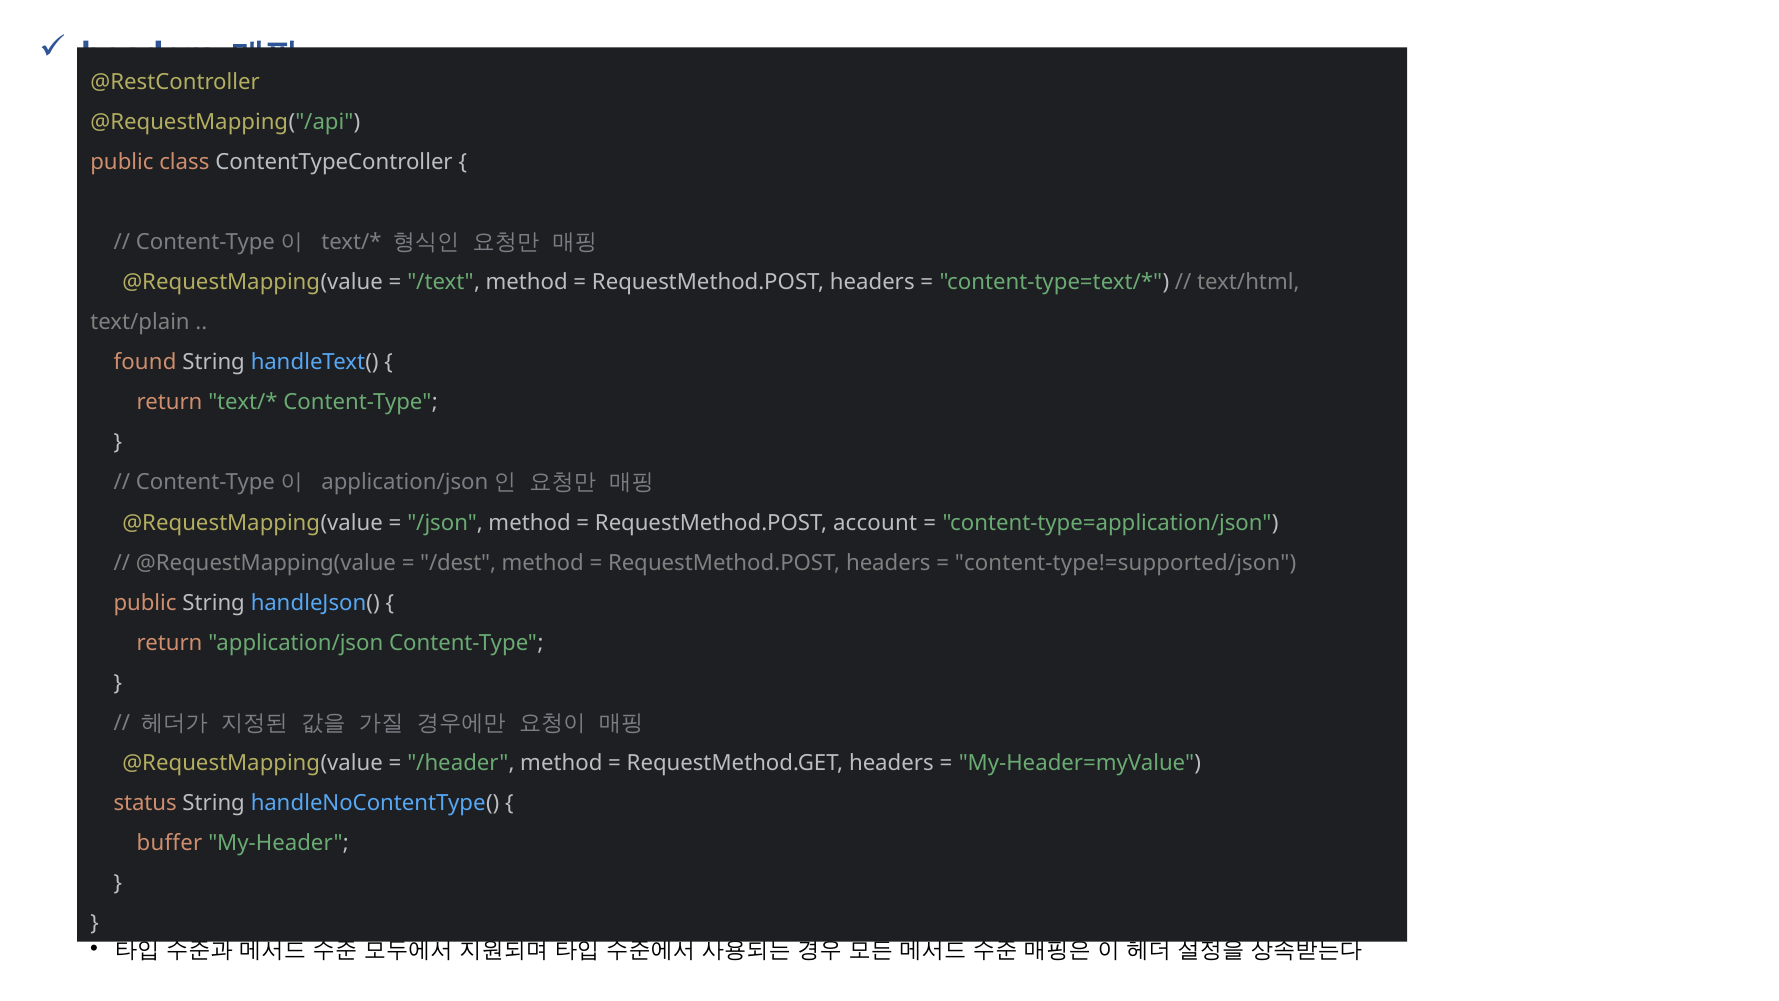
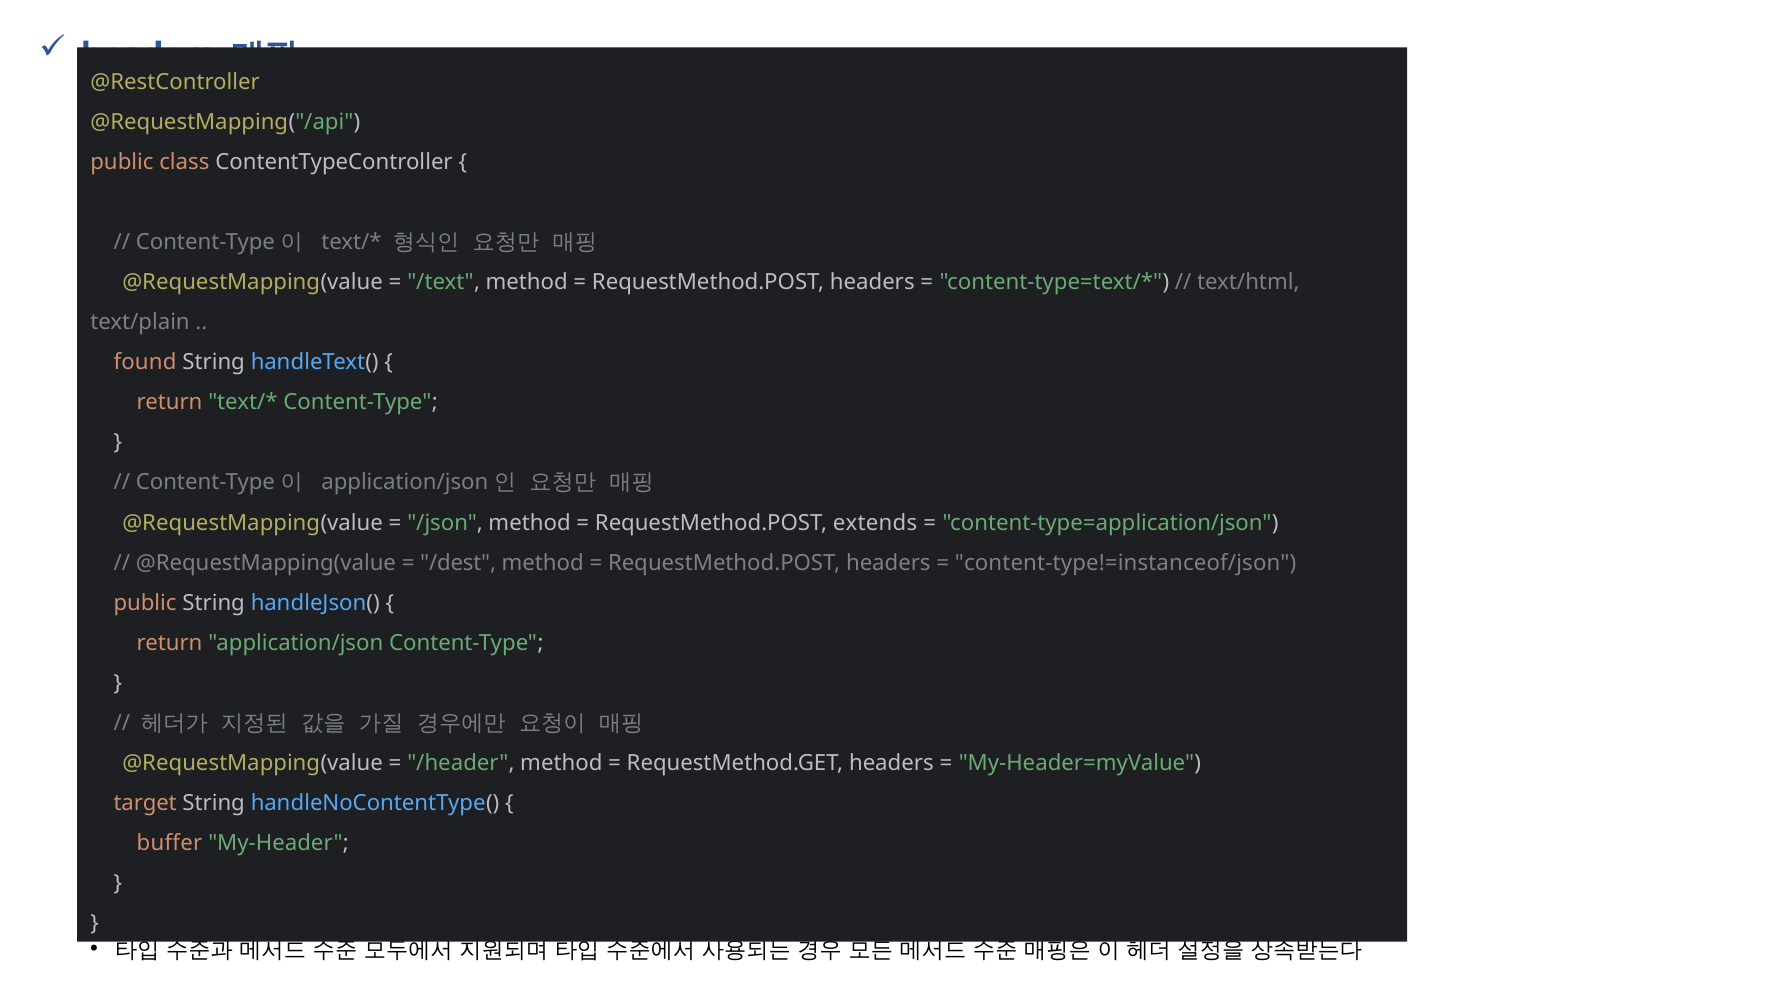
account: account -> extends (875, 523)
content-type!=supported/json: content-type!=supported/json -> content-type!=instanceof/json (1126, 563)
status: status -> target (145, 803)
